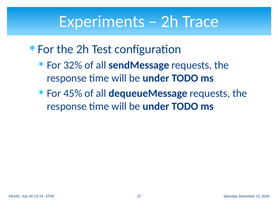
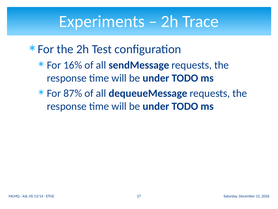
32%: 32% -> 16% (73, 65)
45%: 45% -> 87% (73, 93)
